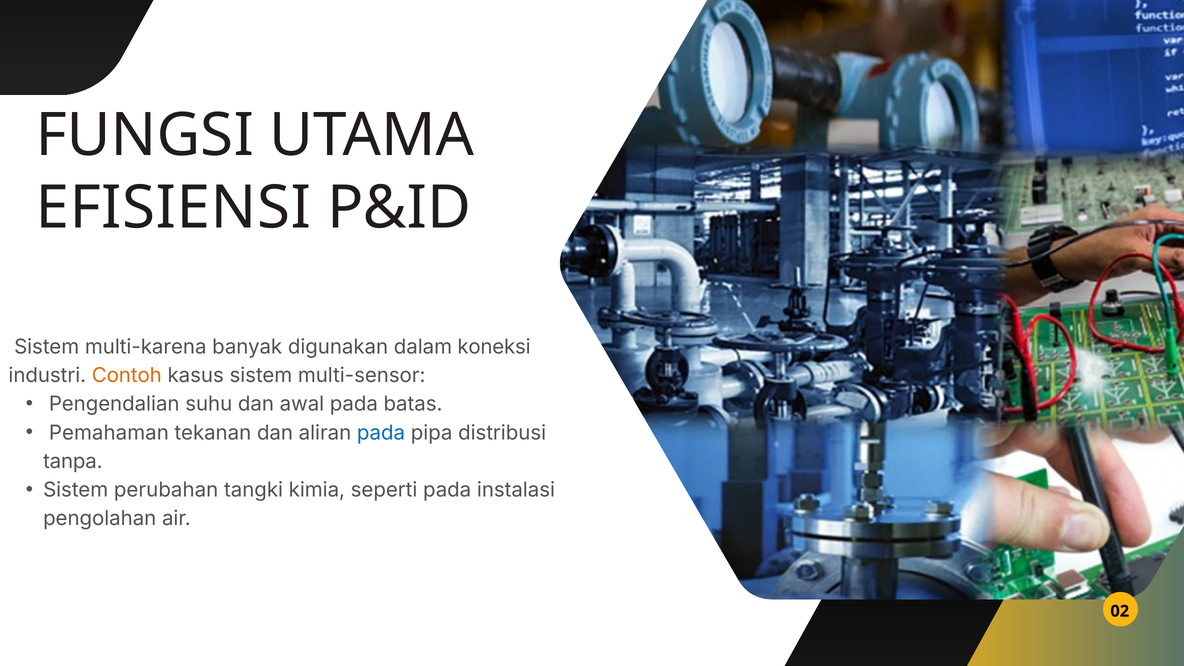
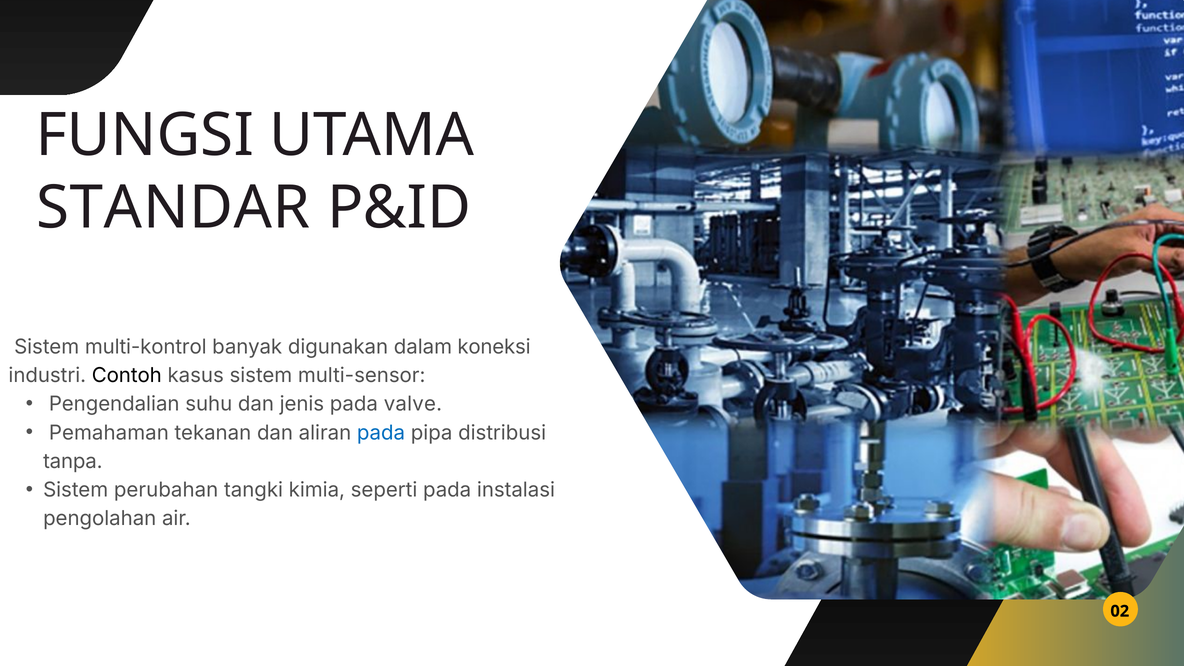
EFISIENSI: EFISIENSI -> STANDAR (173, 208)
multi-karena: multi-karena -> multi-kontrol (146, 347)
Contoh colour: orange -> black (127, 376)
awal: awal -> jenis (302, 404)
batas: batas -> valve (413, 404)
